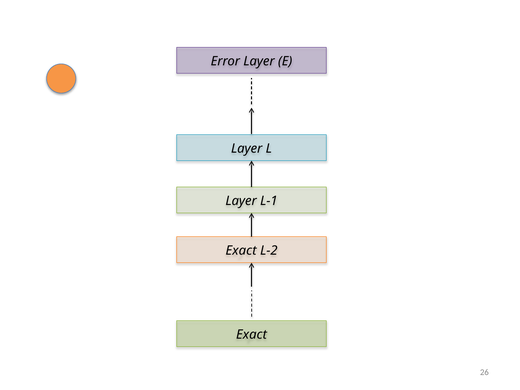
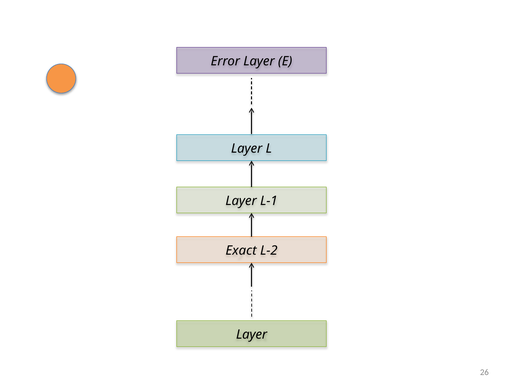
Exact: Exact -> Layer (252, 335)
